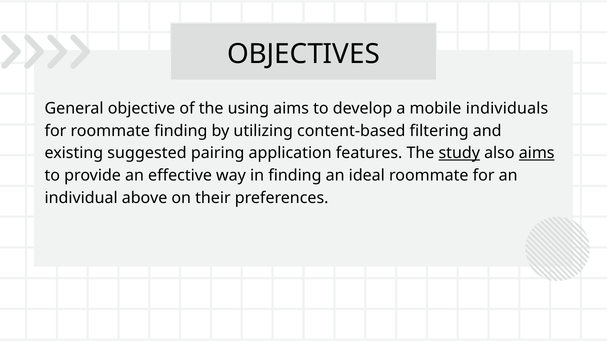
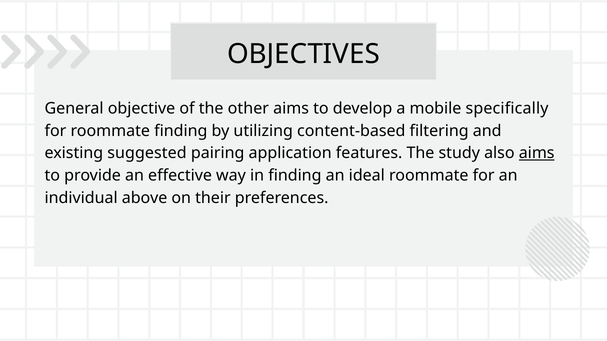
using: using -> other (248, 109)
individuals: individuals -> specifically (507, 109)
study underline: present -> none (459, 153)
